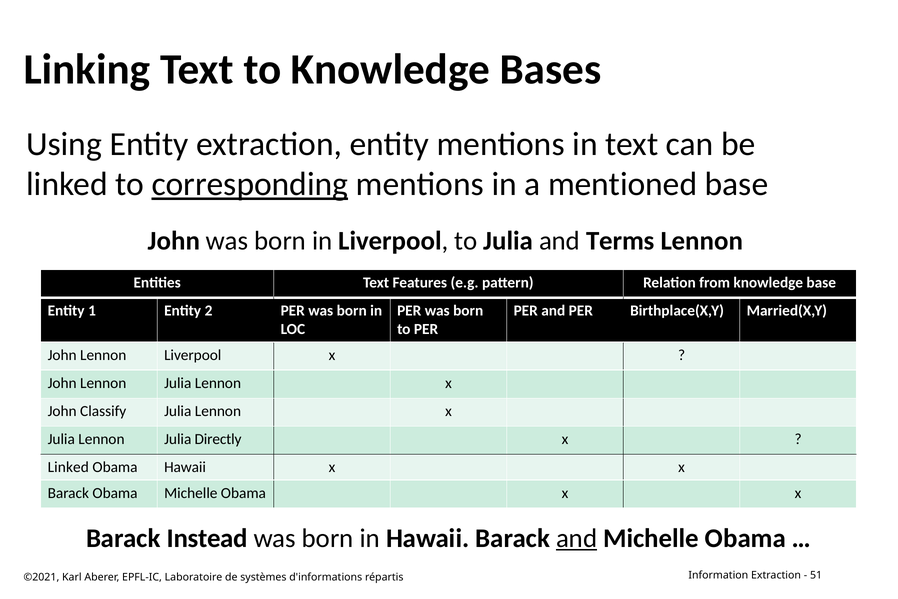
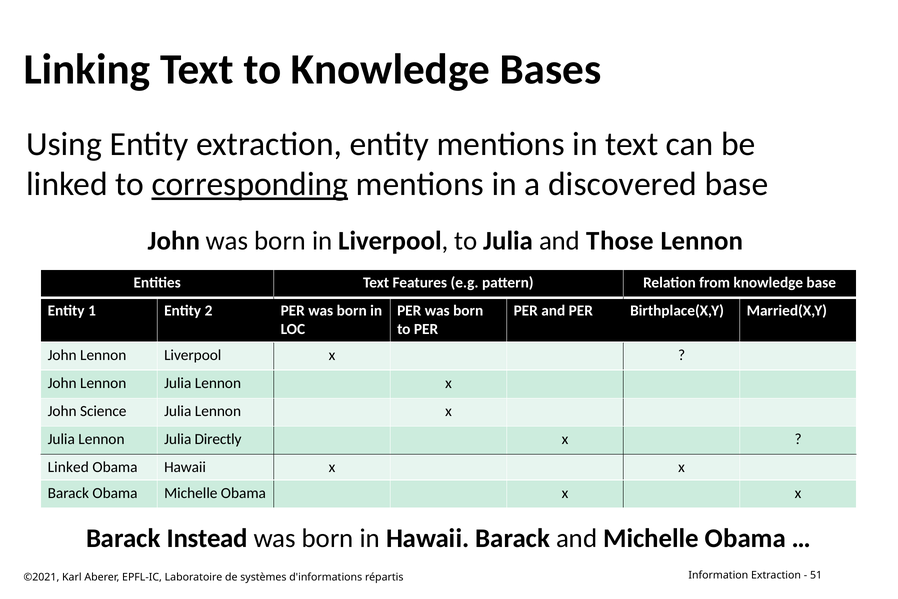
mentioned: mentioned -> discovered (623, 184)
Terms: Terms -> Those (620, 241)
Classify: Classify -> Science (103, 411)
and underline: present -> none (577, 538)
